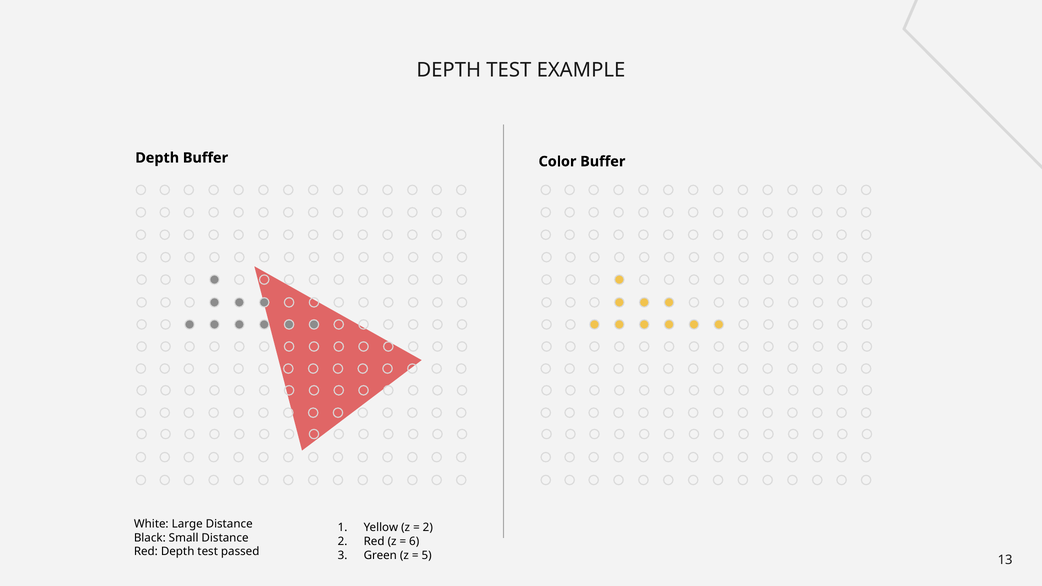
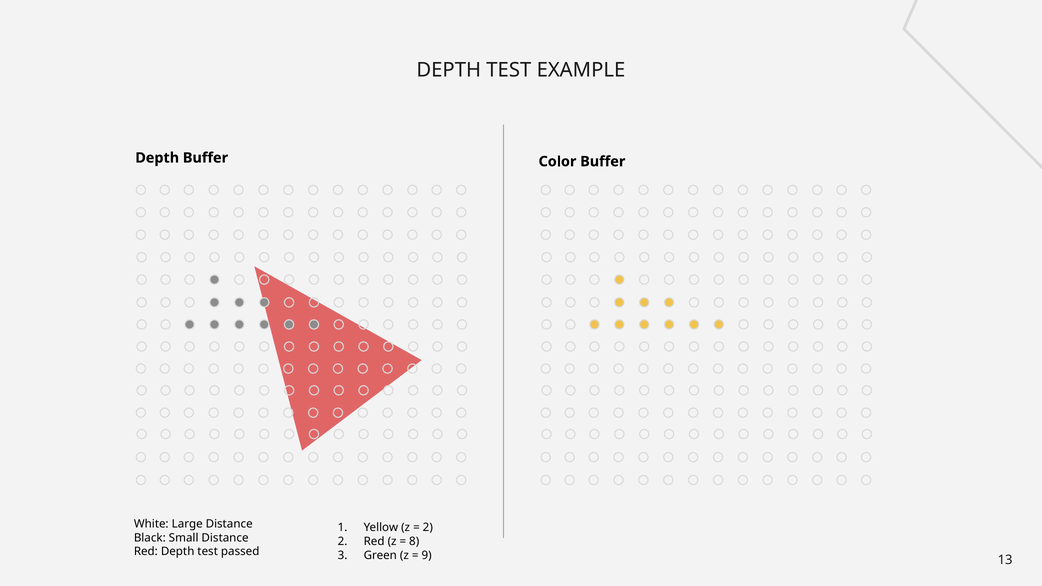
6: 6 -> 8 (414, 542)
5: 5 -> 9 (427, 555)
